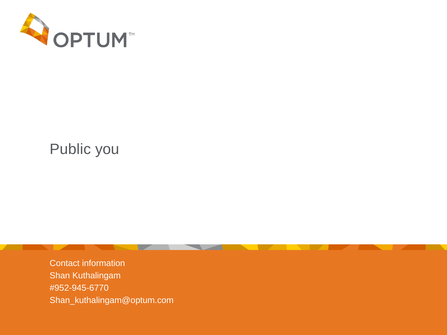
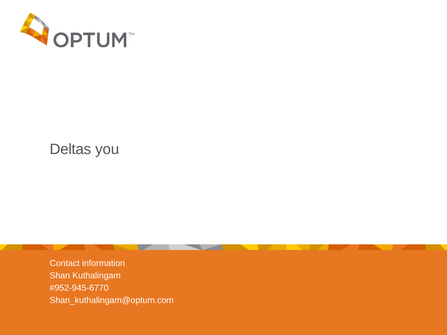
Public: Public -> Deltas (70, 149)
